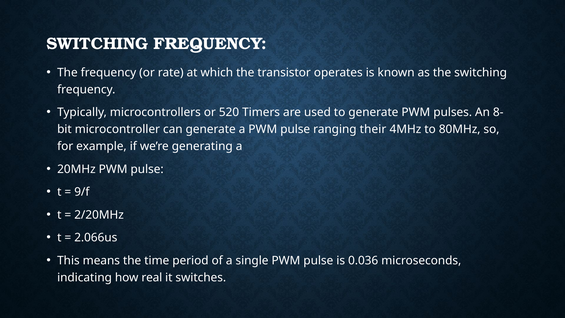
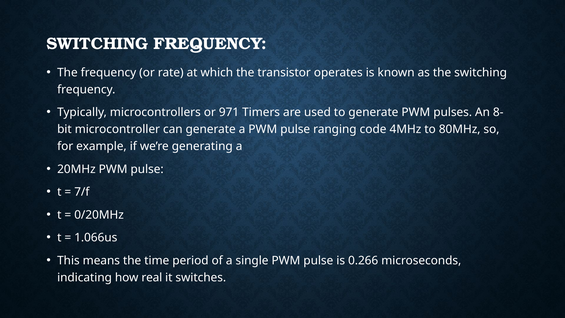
520: 520 -> 971 (229, 112)
their: their -> code (373, 129)
9/f: 9/f -> 7/f (82, 192)
2/20MHz: 2/20MHz -> 0/20MHz (99, 215)
2.066us: 2.066us -> 1.066us (96, 238)
0.036: 0.036 -> 0.266 (363, 260)
